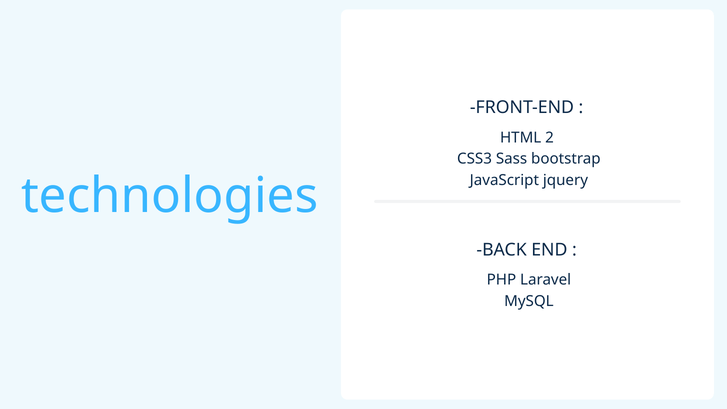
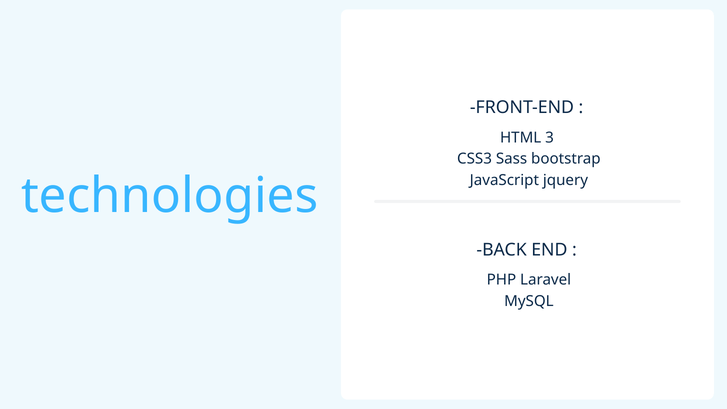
2: 2 -> 3 (550, 138)
